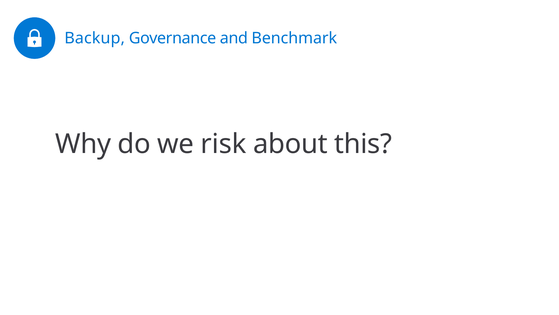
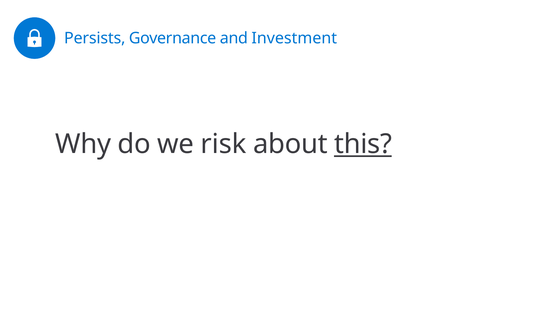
Backup: Backup -> Persists (95, 38)
Benchmark: Benchmark -> Investment (294, 38)
this underline: none -> present (363, 144)
